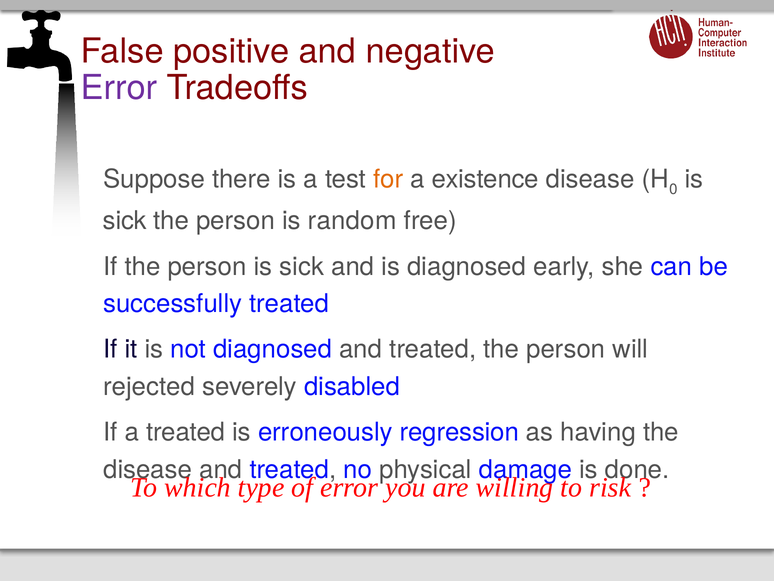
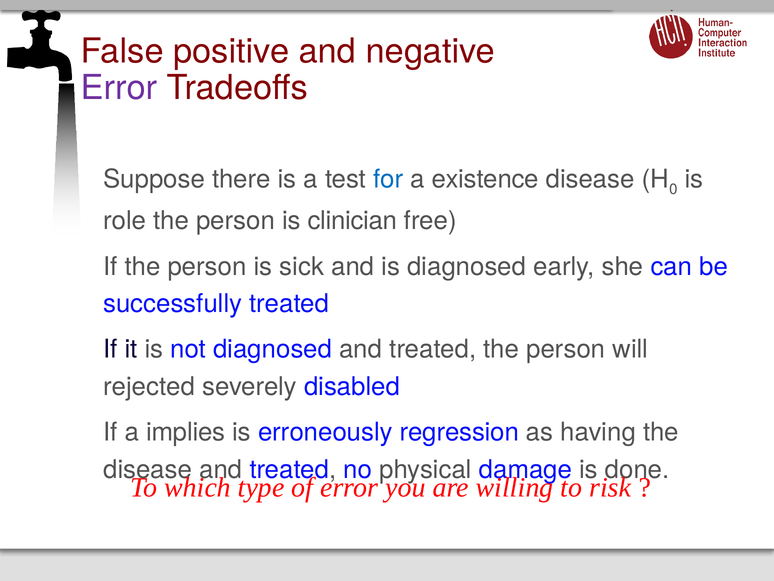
for colour: orange -> blue (388, 179)
sick: sick -> role (125, 221)
random: random -> clinician (352, 221)
a treated: treated -> implies (186, 432)
